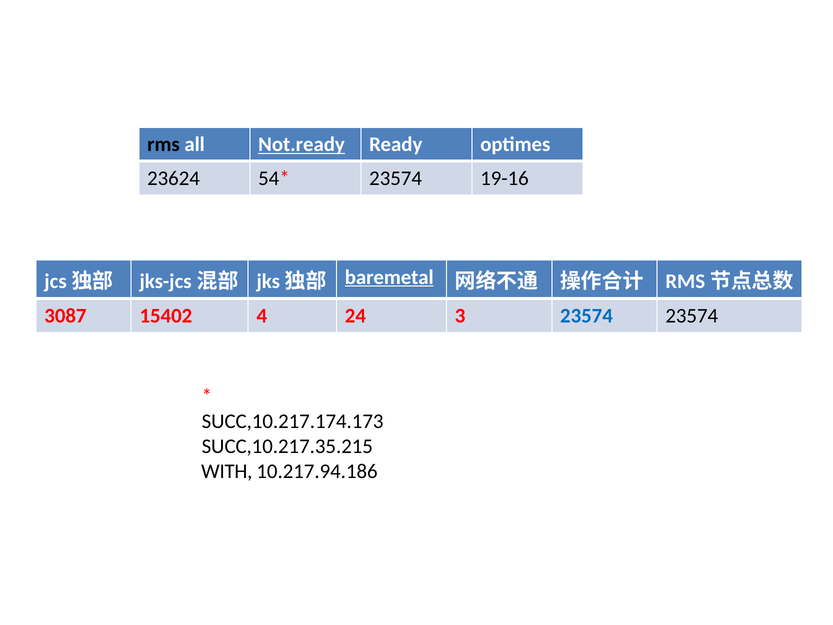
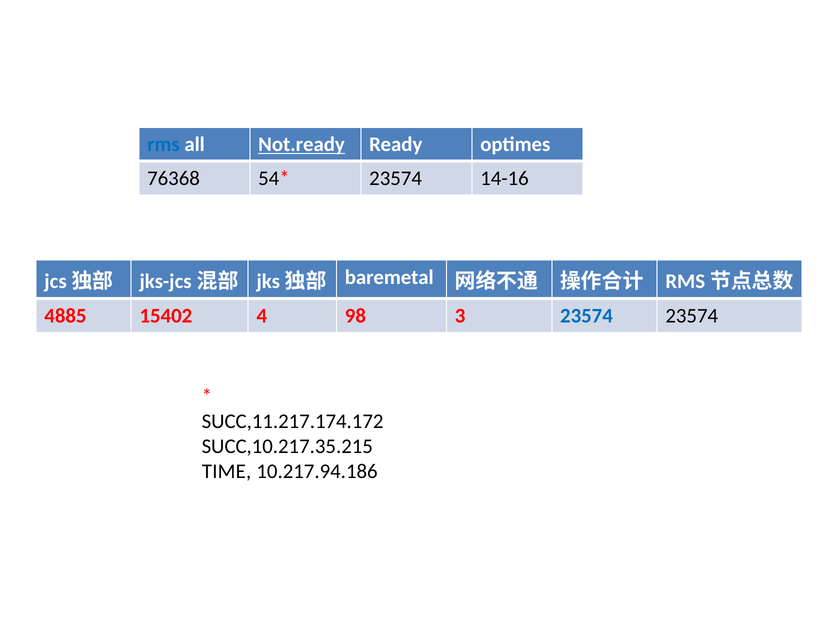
rms colour: black -> blue (163, 144)
23624: 23624 -> 76368 (173, 178)
19-16: 19-16 -> 14-16 (505, 178)
baremetal underline: present -> none (389, 277)
3087: 3087 -> 4885 (65, 316)
24: 24 -> 98 (355, 316)
SUCC,10.217.174.173: SUCC,10.217.174.173 -> SUCC,11.217.174.172 (293, 421)
WITH: WITH -> TIME (227, 471)
